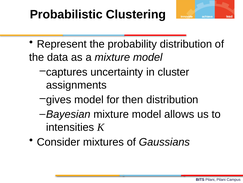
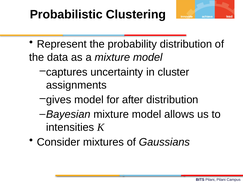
then: then -> after (133, 99)
